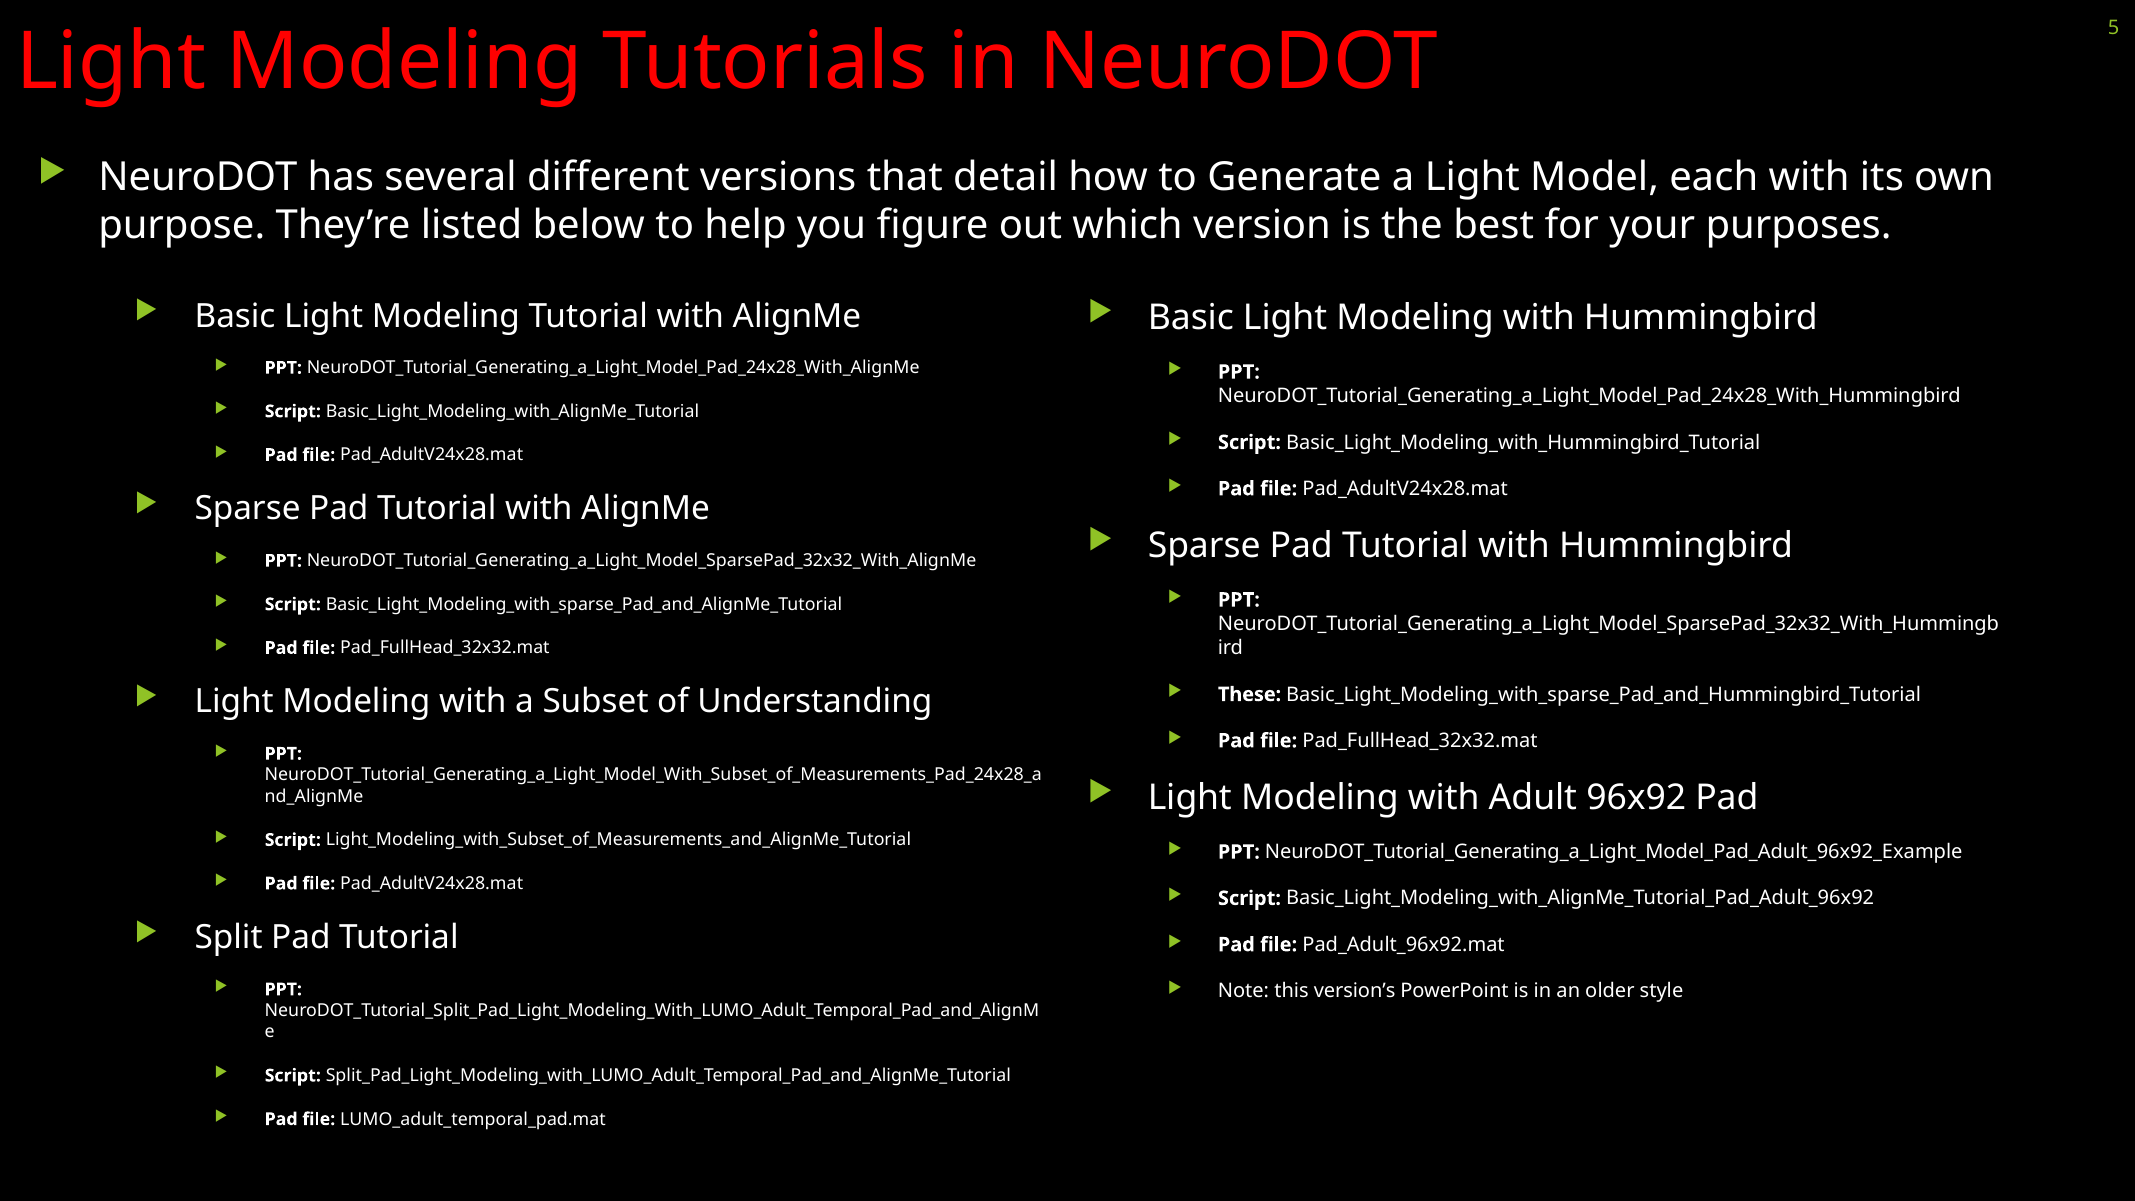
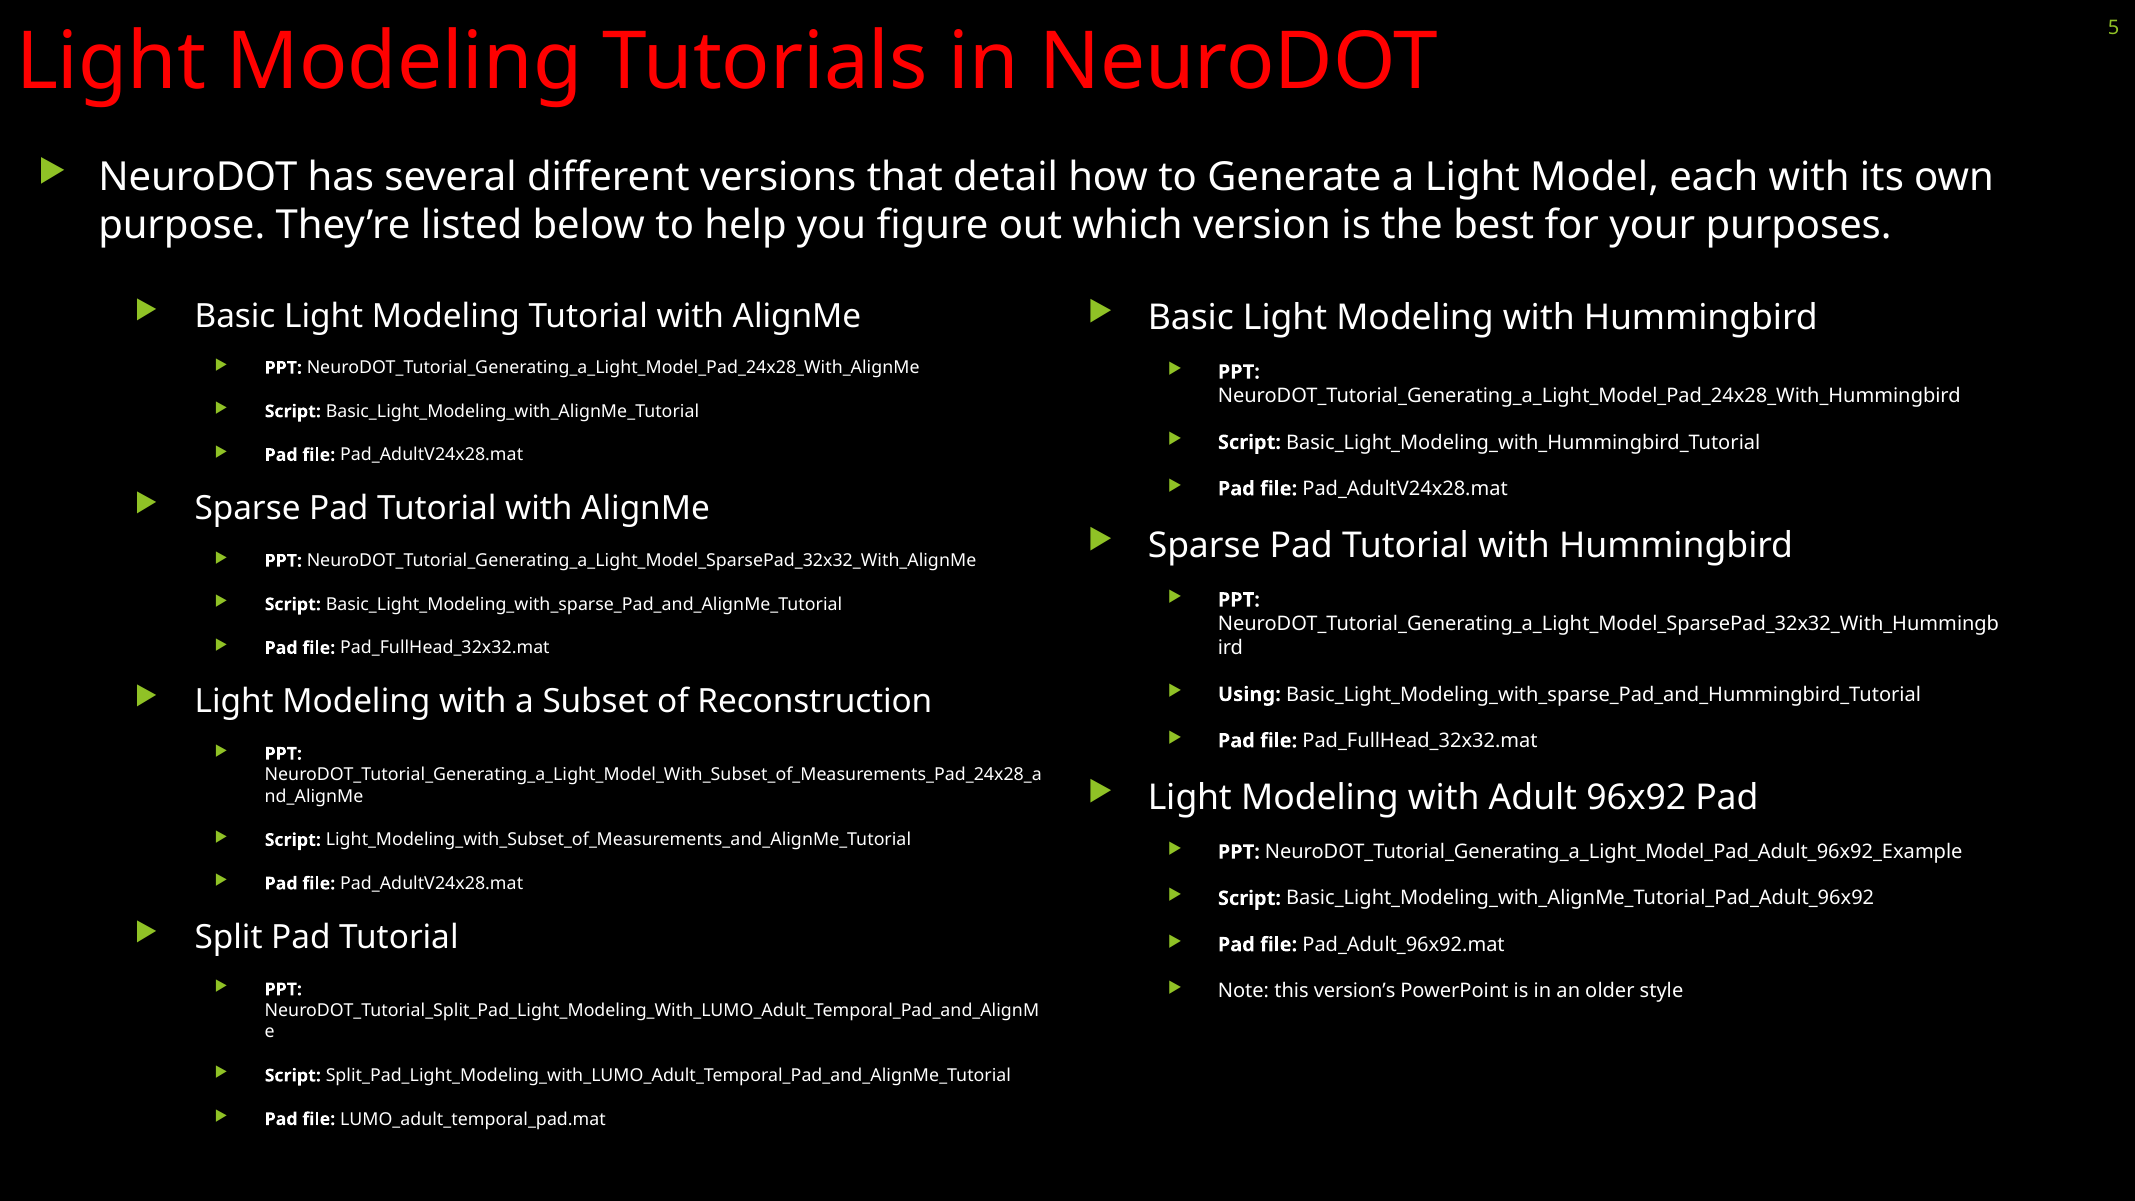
These: These -> Using (1249, 694)
Understanding: Understanding -> Reconstruction (815, 702)
